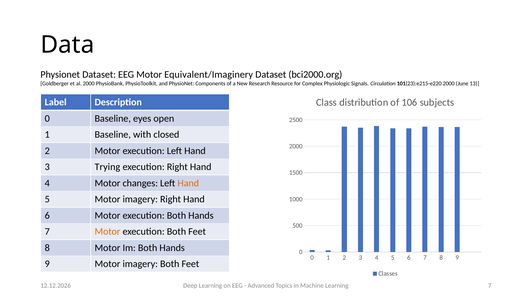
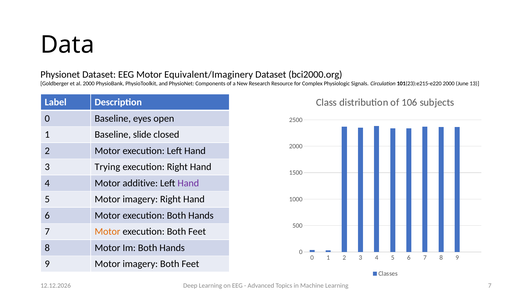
with: with -> slide (142, 135)
changes: changes -> additive (140, 183)
Hand colour: orange -> purple (188, 183)
